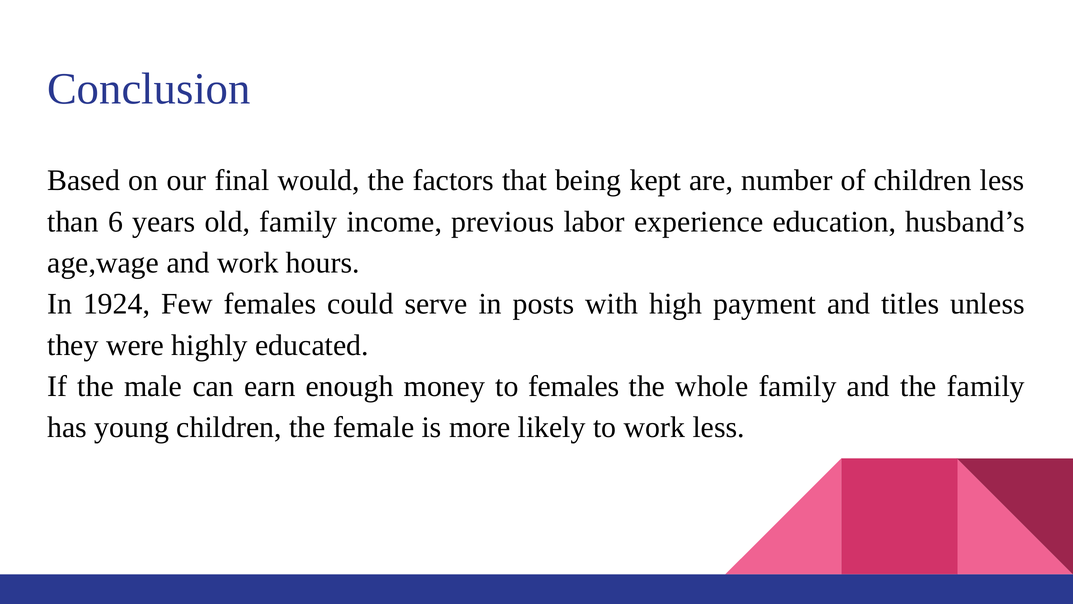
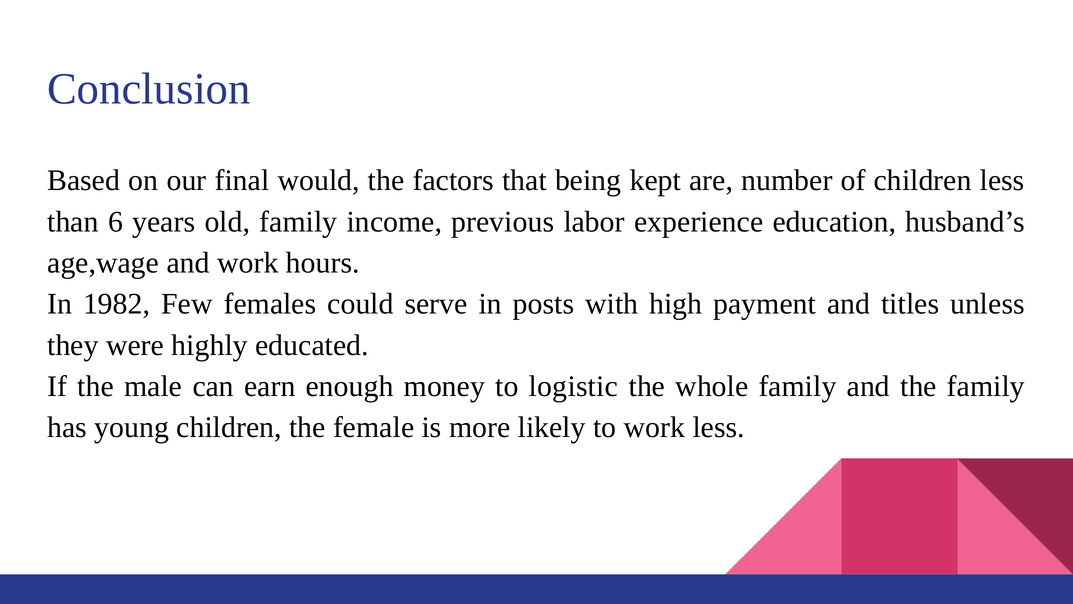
1924: 1924 -> 1982 (117, 304)
to females: females -> logistic (573, 386)
